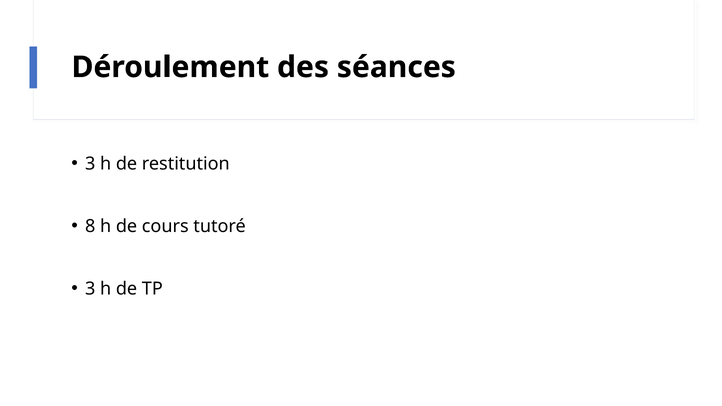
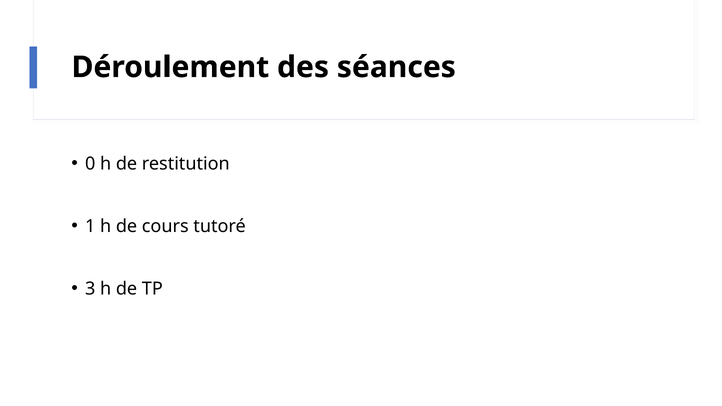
3: 3 -> 0 (90, 164)
8: 8 -> 1 (90, 226)
